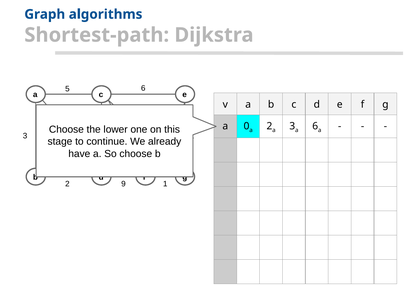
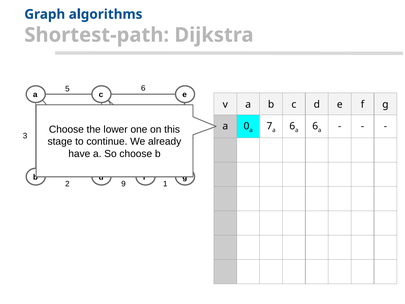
a 2: 2 -> 7 (269, 126)
3: 3 -> 6 (292, 126)
